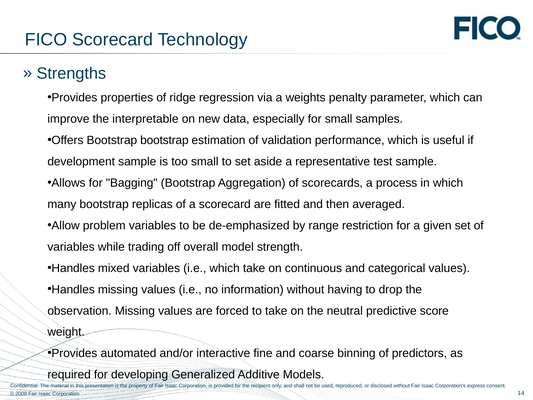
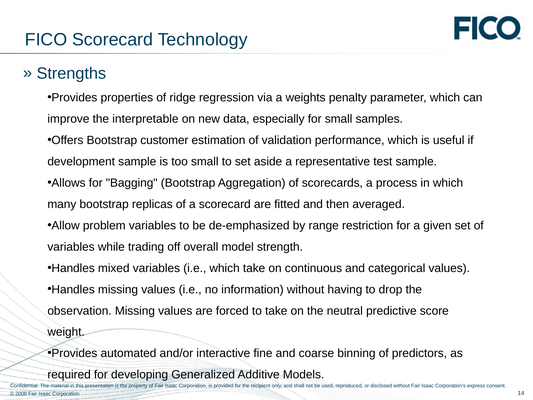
Bootstrap bootstrap: bootstrap -> customer (164, 140)
